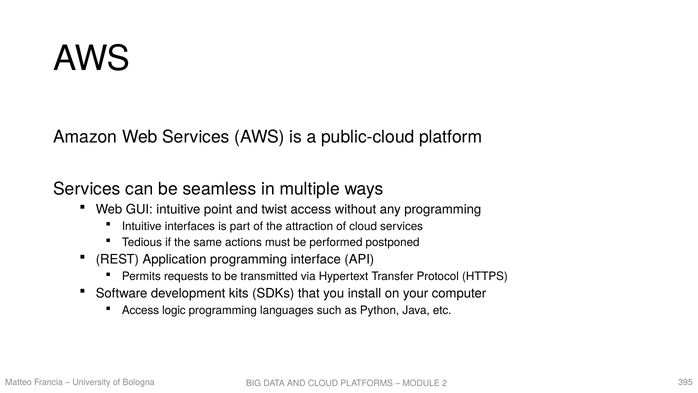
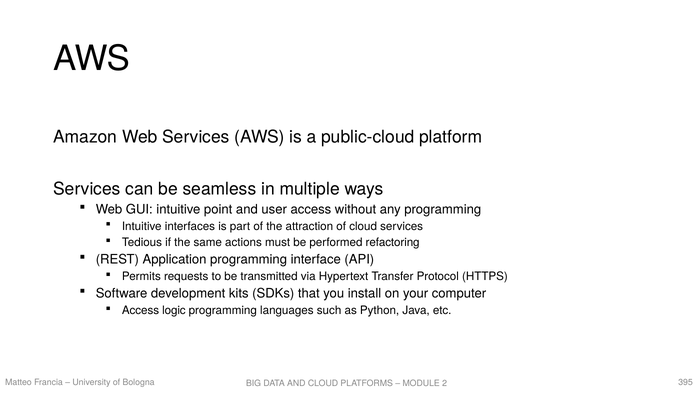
twist: twist -> user (274, 209)
postponed: postponed -> refactoring (393, 242)
